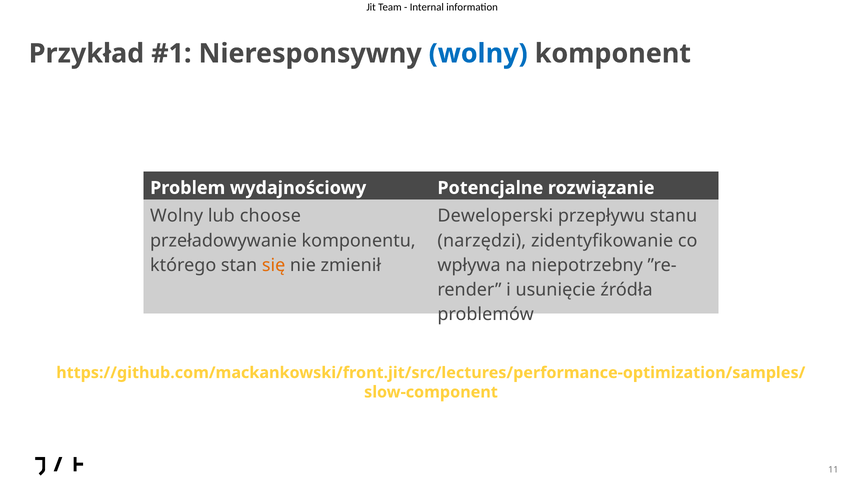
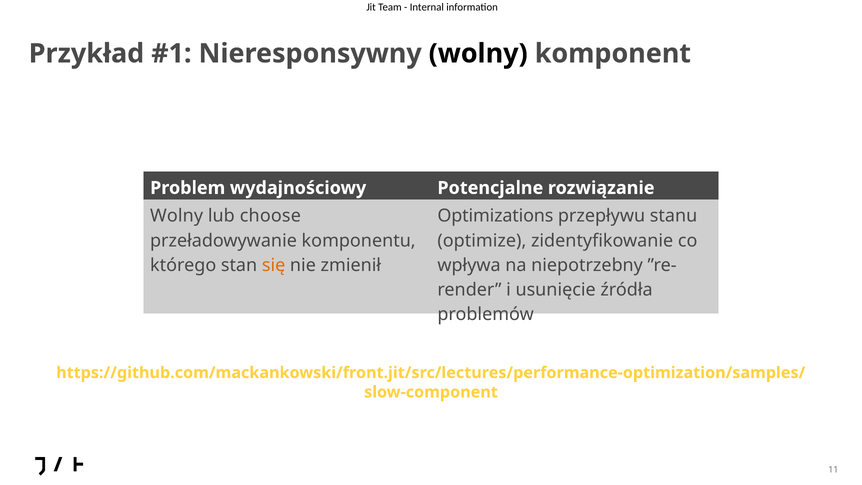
wolny colour: blue -> black (478, 53)
Deweloperski: Deweloperski -> Optimizations (495, 216)
narzędzi: narzędzi -> optimize (482, 241)
